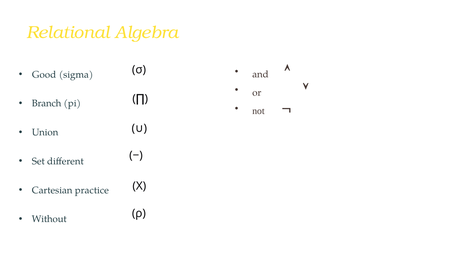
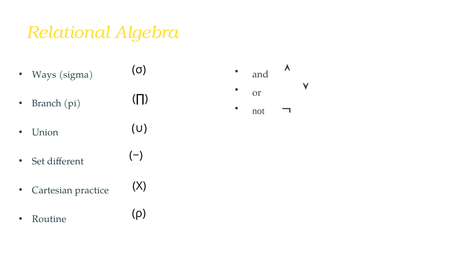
Good: Good -> Ways (44, 75)
Without: Without -> Routine (49, 219)
